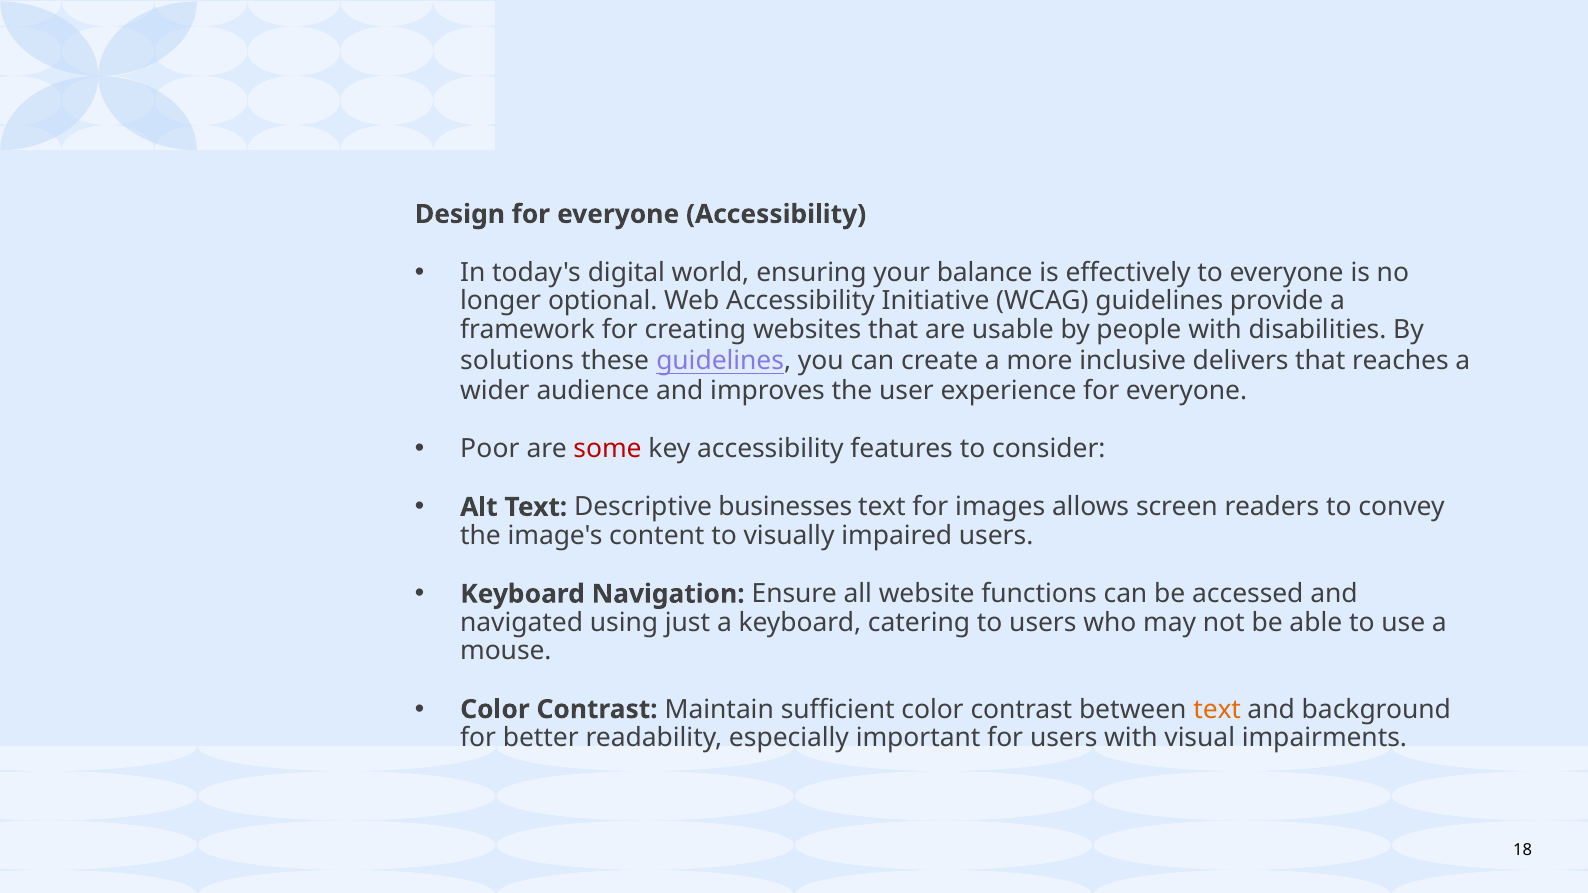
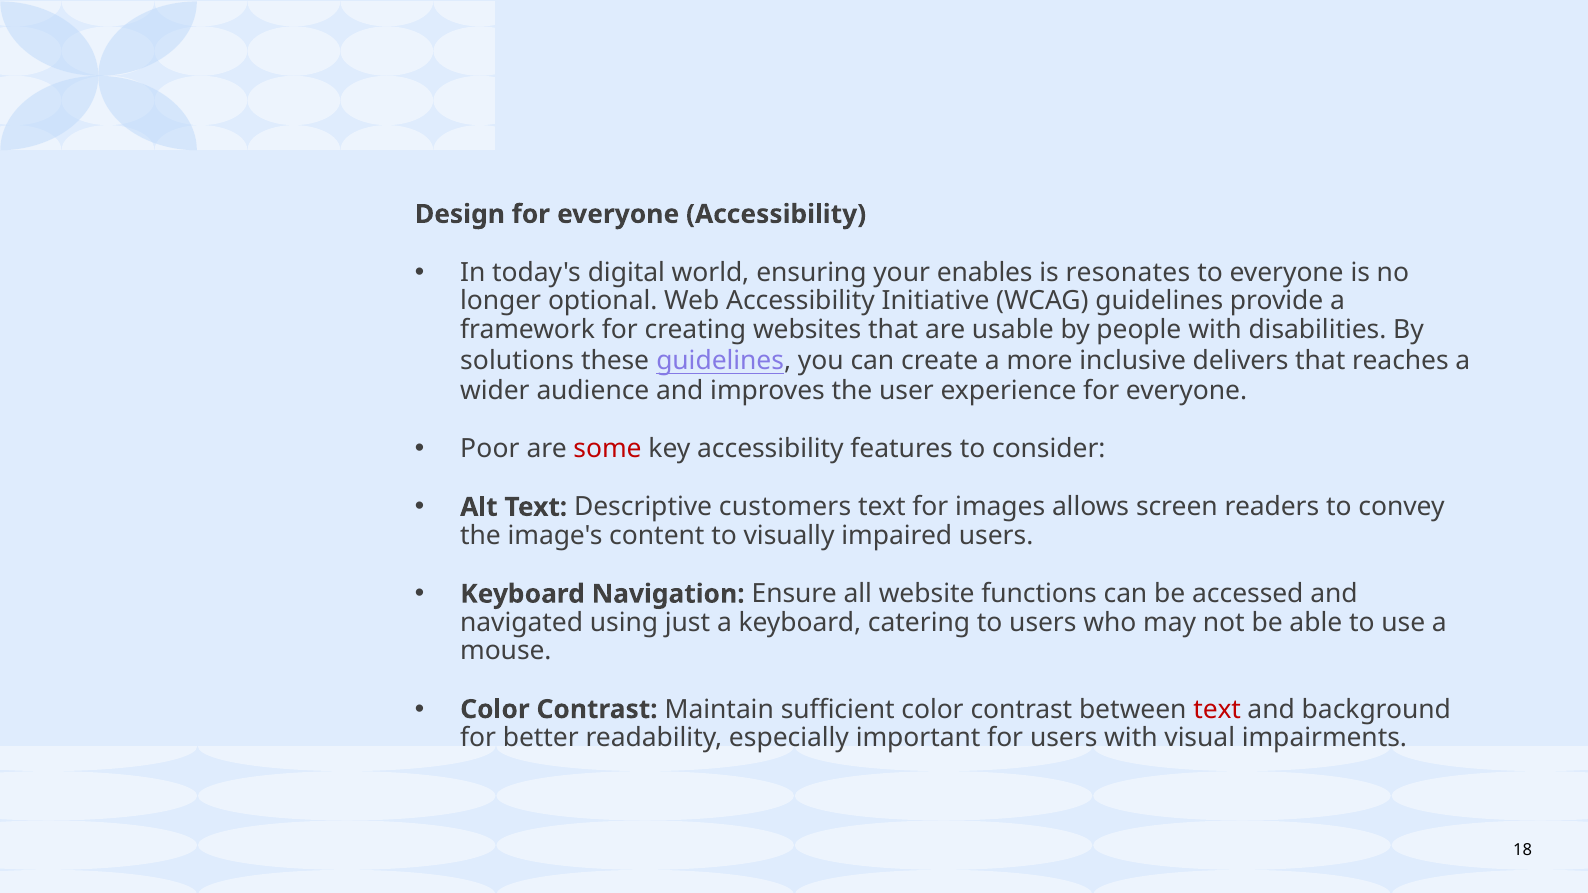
balance: balance -> enables (985, 273)
effectively: effectively -> resonates (1128, 273)
businesses: businesses -> customers (785, 507)
text colour: orange -> red (1217, 710)
